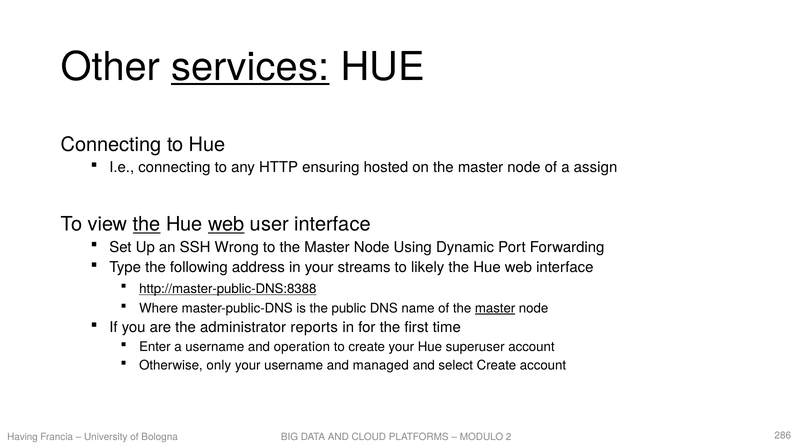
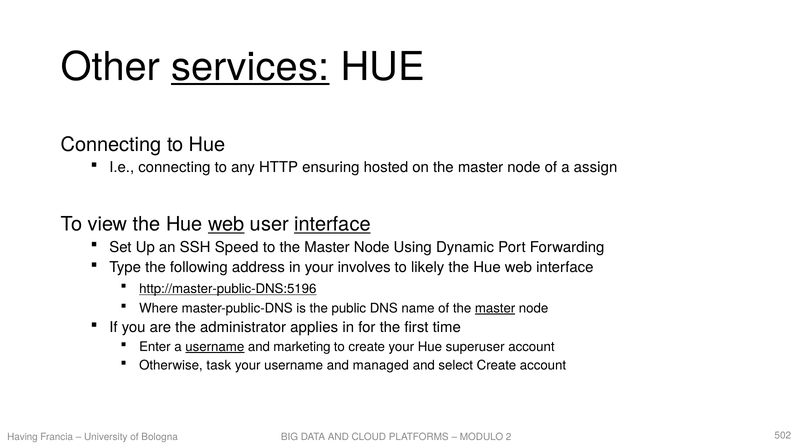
the underline: present -> none (147, 224)
interface underline: none -> present (332, 224)
Wrong: Wrong -> Speed (237, 247)
streams: streams -> involves (364, 268)
http://master-public-DNS:8388: http://master-public-DNS:8388 -> http://master-public-DNS:5196 (228, 289)
reports: reports -> applies (314, 328)
username underline: none -> present (215, 347)
operation: operation -> marketing (302, 347)
only: only -> task (219, 366)
286: 286 -> 502 (783, 436)
